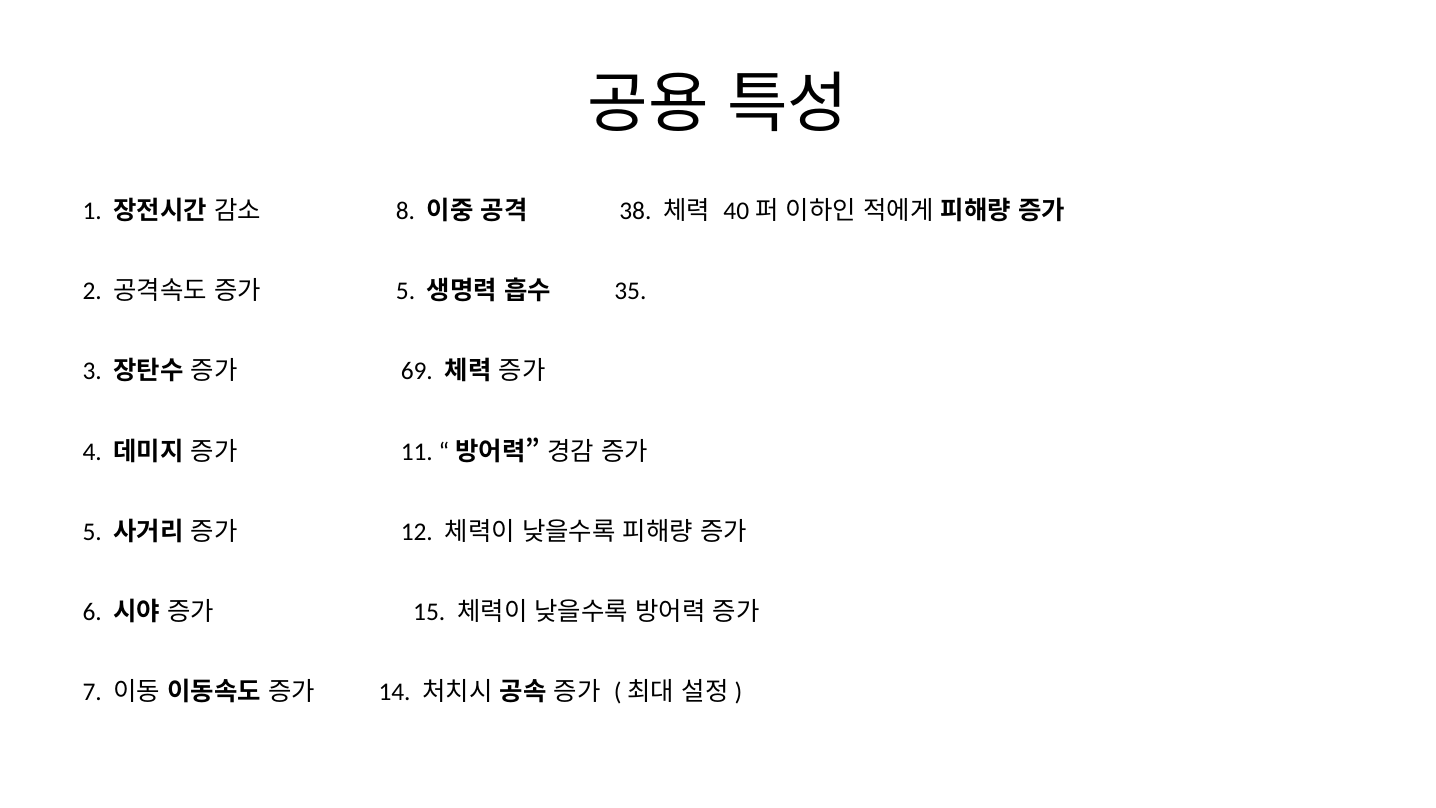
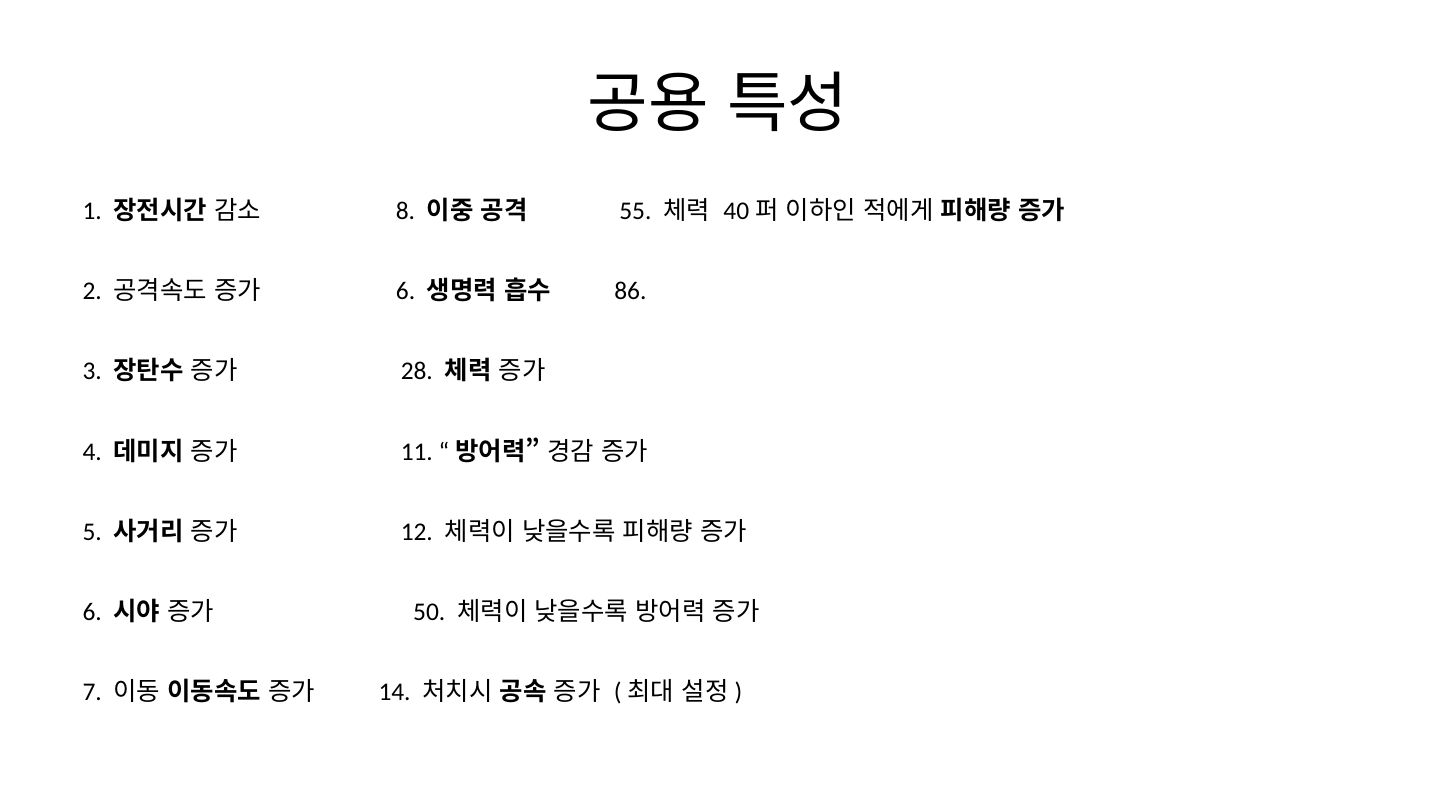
38: 38 -> 55 (635, 211)
5: 5 -> 6 (406, 291)
35: 35 -> 86 (630, 291)
69: 69 -> 28 (417, 371)
15: 15 -> 50 (429, 612)
